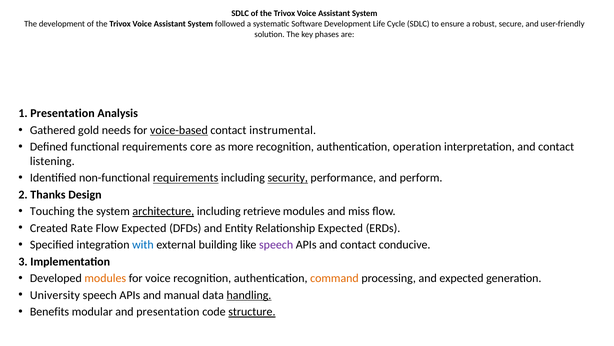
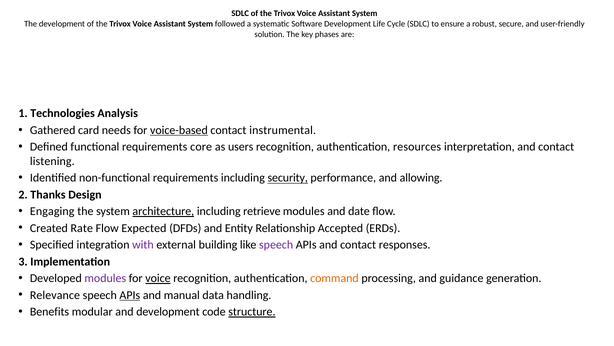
1 Presentation: Presentation -> Technologies (63, 113)
gold: gold -> card (89, 130)
more: more -> users (241, 147)
operation: operation -> resources (417, 147)
requirements underline: present -> none (186, 178)
perform: perform -> allowing (421, 178)
Touching: Touching -> Engaging (52, 211)
miss: miss -> date (359, 211)
Relationship Expected: Expected -> Accepted (340, 228)
with colour: blue -> purple (143, 244)
conducive: conducive -> responses (405, 244)
modules colour: orange -> purple (105, 278)
voice underline: none -> present (158, 278)
and expected: expected -> guidance (461, 278)
University: University -> Relevance (55, 295)
APIs underline: none -> present (130, 295)
handling underline: present -> none (249, 295)
and presentation: presentation -> development (168, 311)
